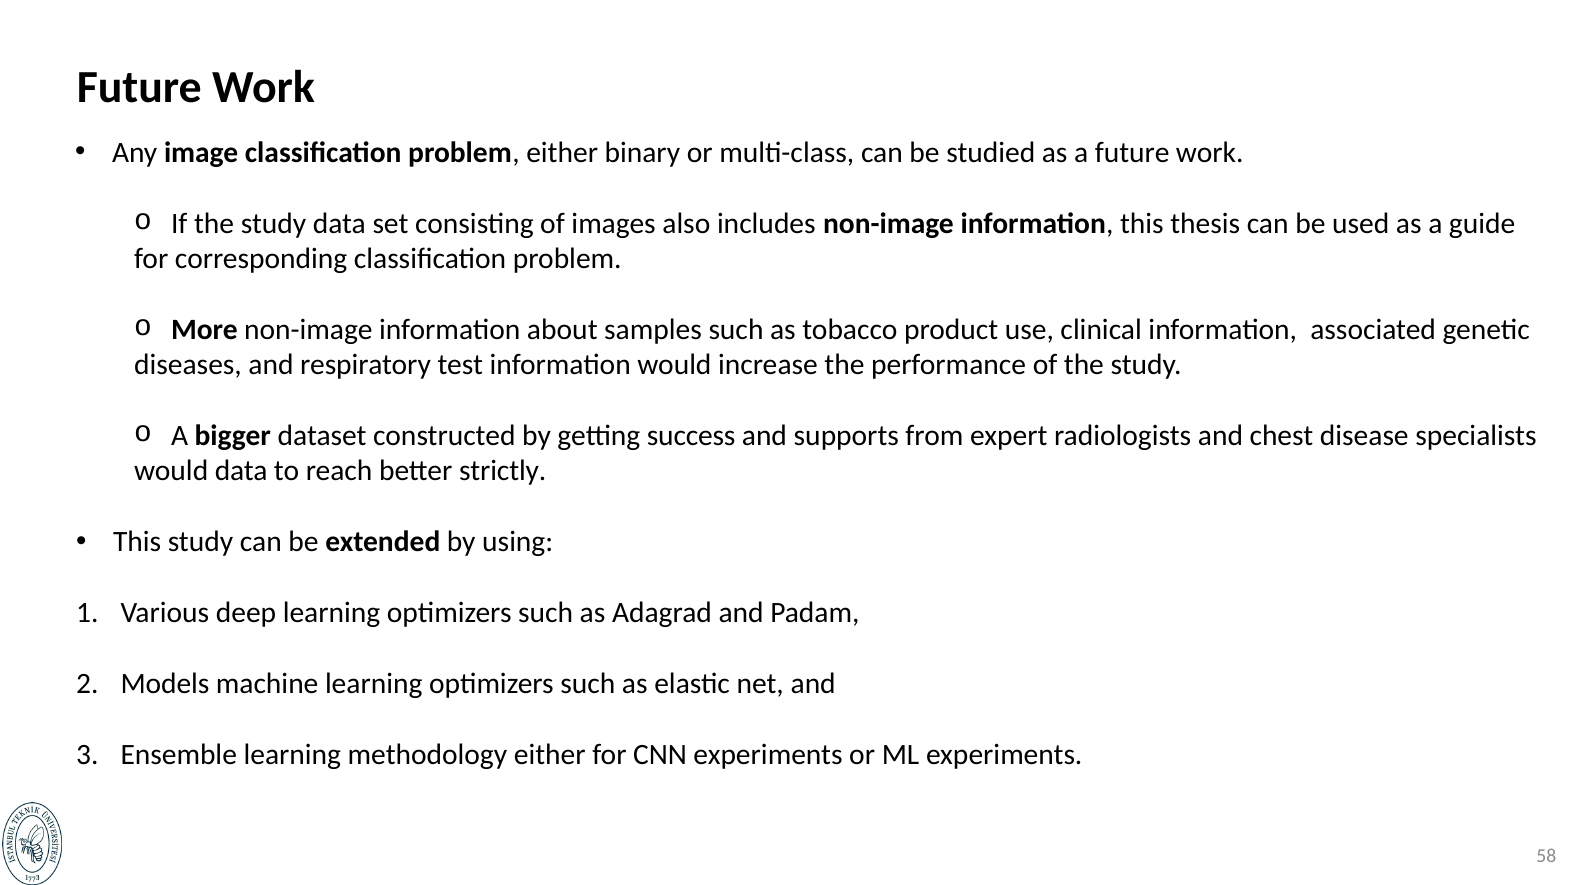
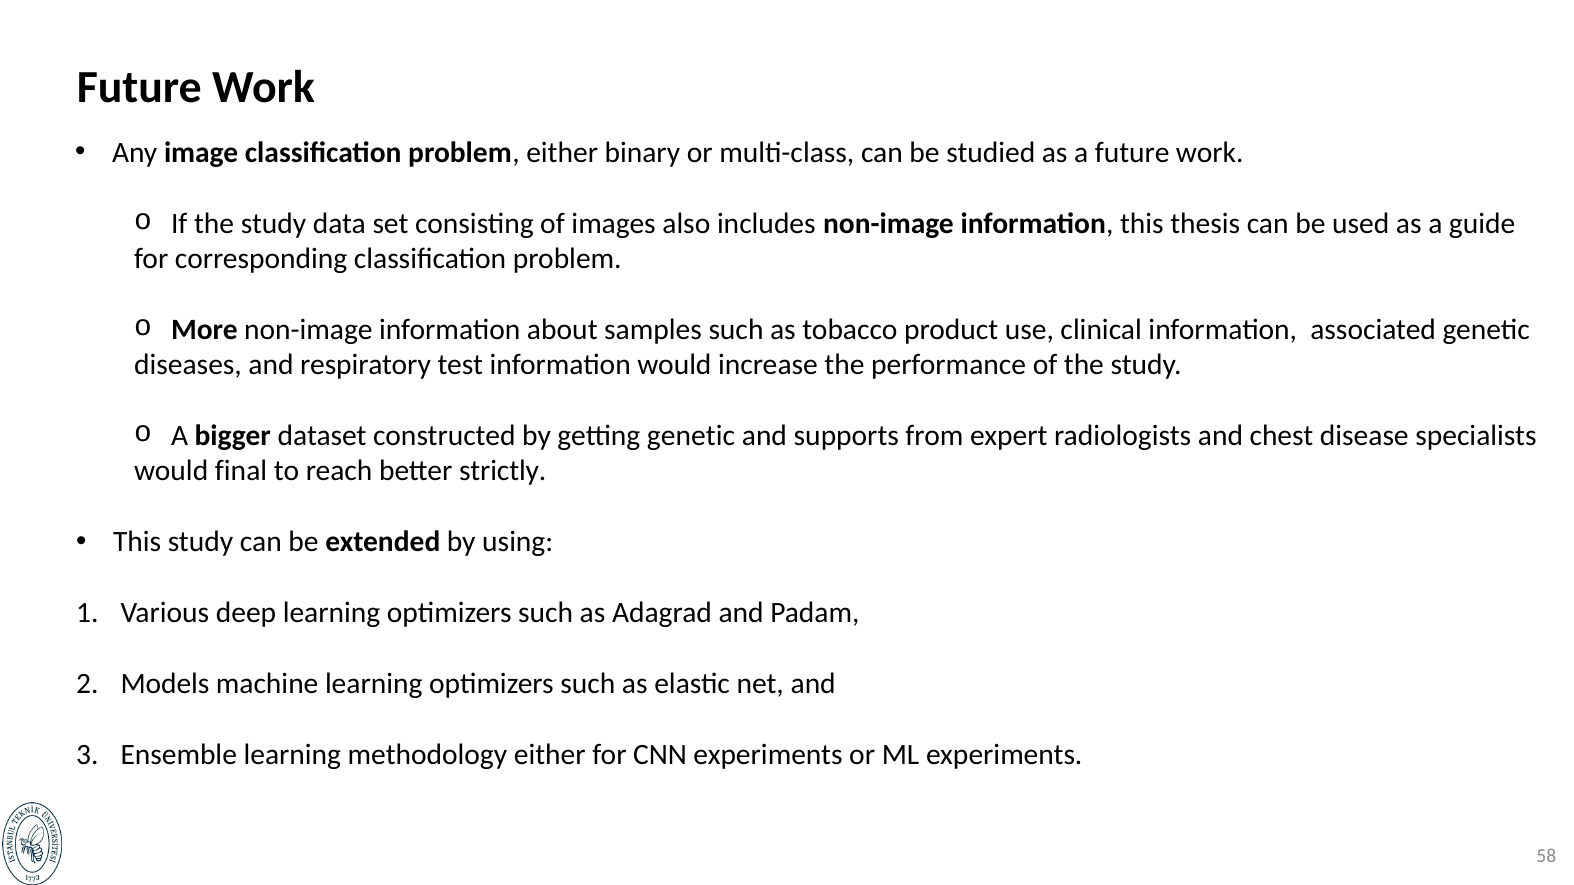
getting success: success -> genetic (691, 436)
would data: data -> final (241, 471)
